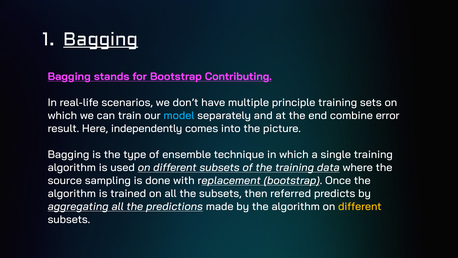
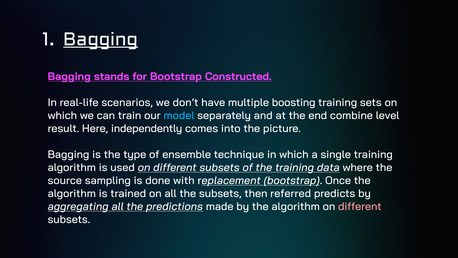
Contributing: Contributing -> Constructed (238, 76)
principle: principle -> boosting (294, 102)
error: error -> level (388, 115)
different colour: yellow -> pink (360, 206)
